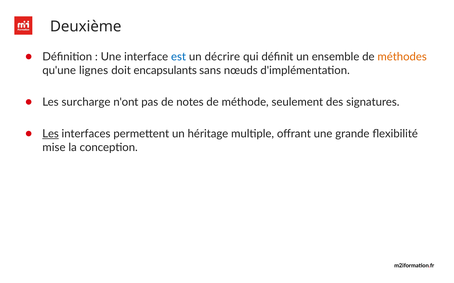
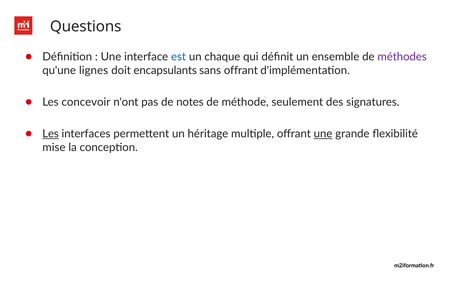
Deuxième: Deuxième -> Questions (86, 27)
décrire: décrire -> chaque (222, 57)
méthodes colour: orange -> purple (402, 57)
sans nœuds: nœuds -> offrant (241, 70)
surcharge: surcharge -> concevoir (86, 102)
une underline: none -> present (323, 134)
